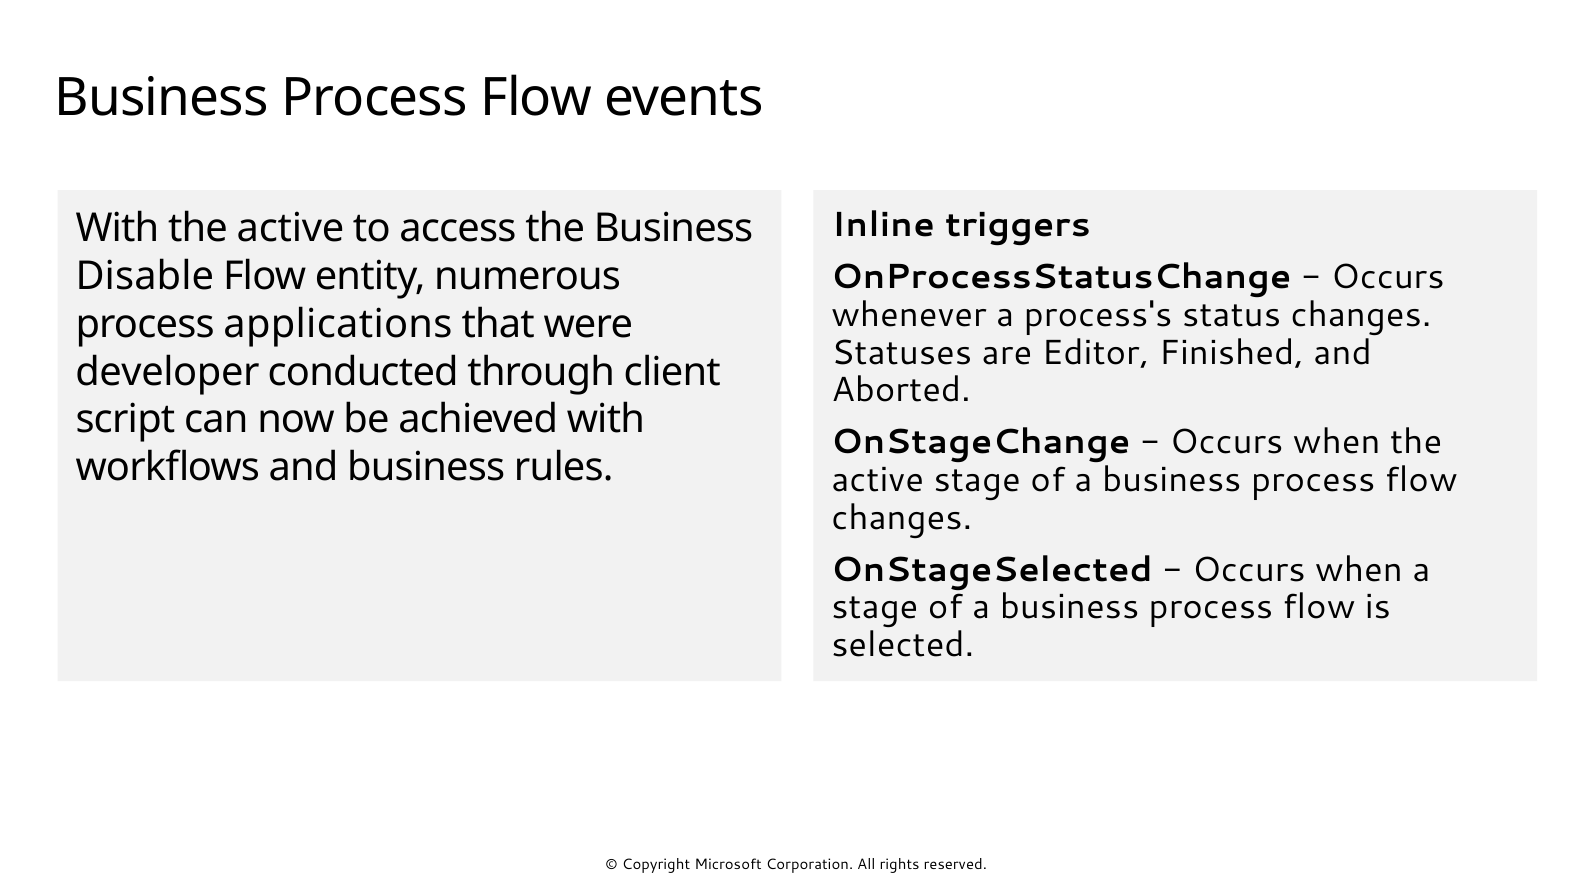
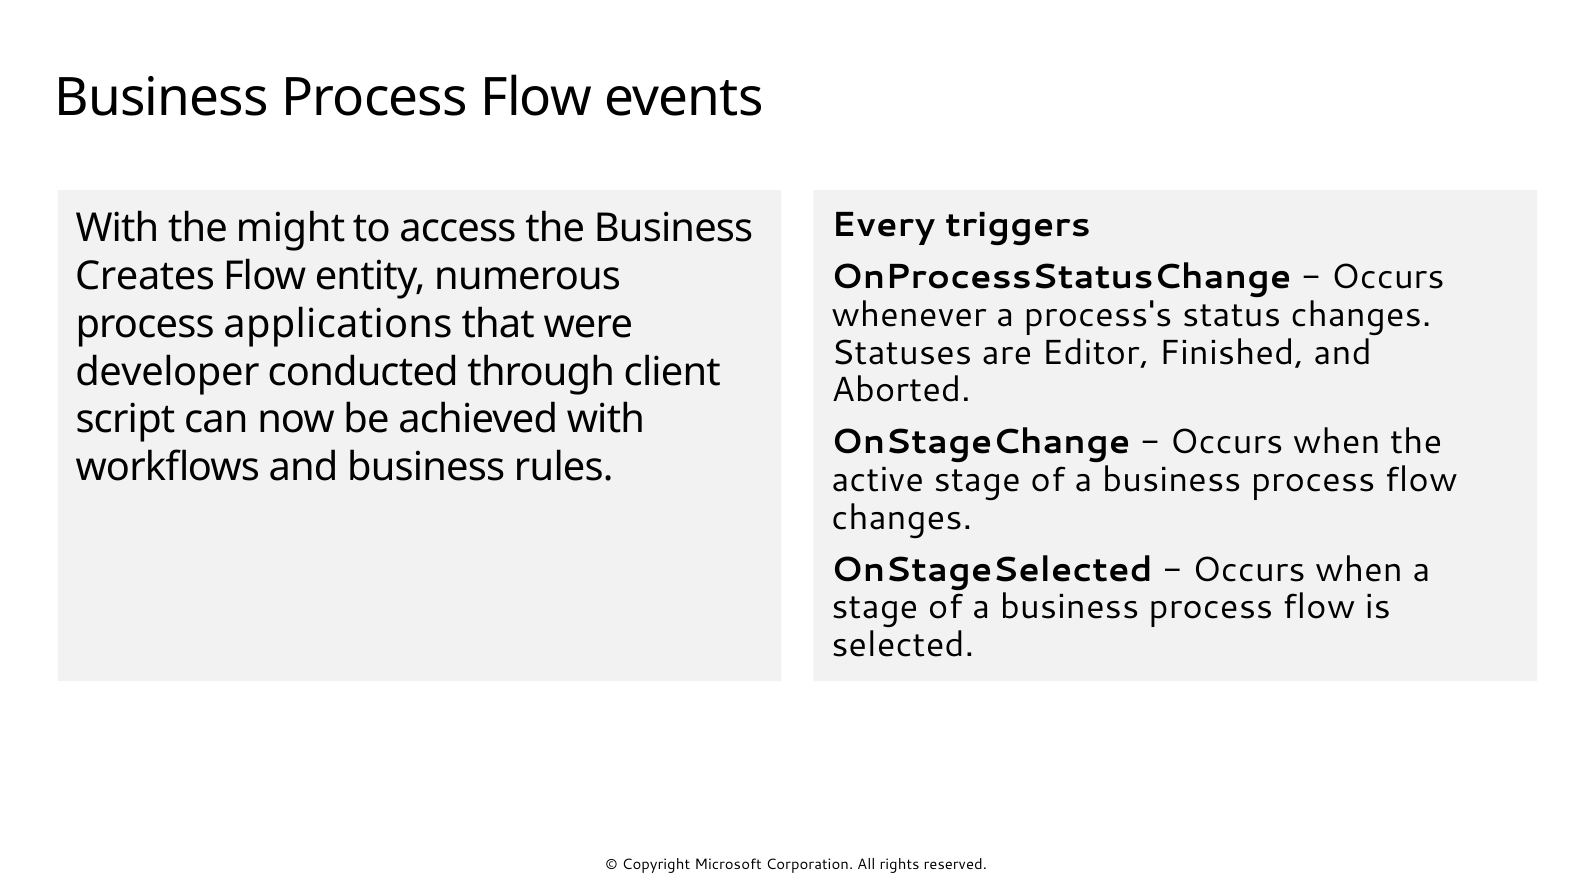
Inline: Inline -> Every (883, 225)
With the active: active -> might (291, 229)
Disable: Disable -> Creates (145, 277)
